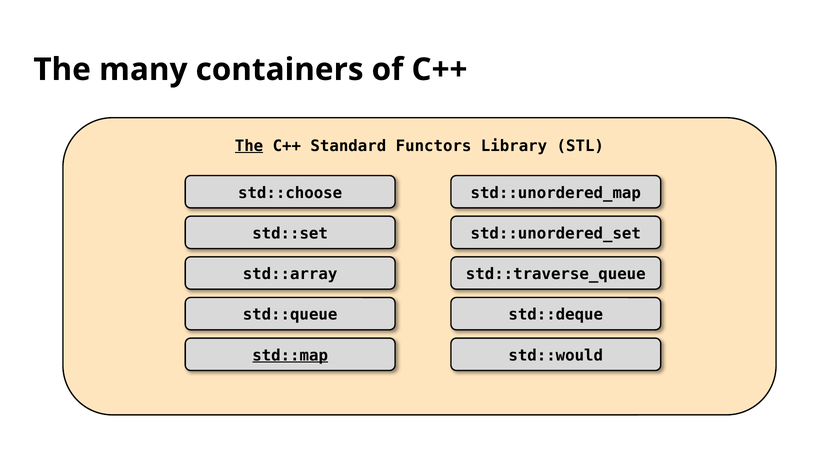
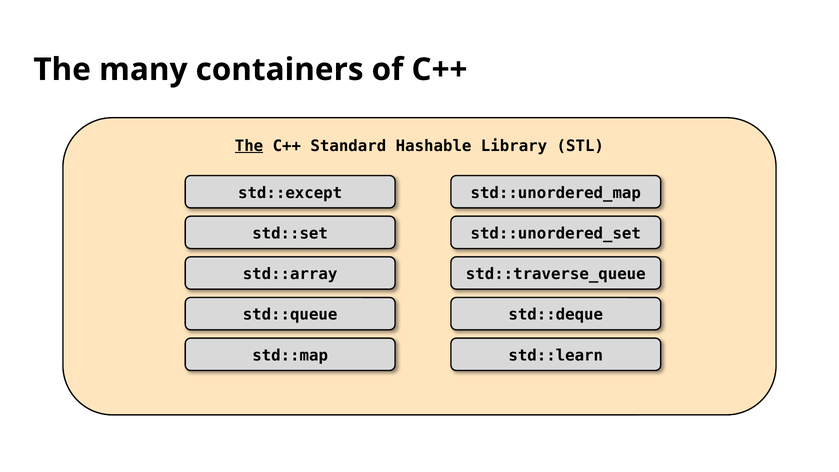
Functors: Functors -> Hashable (434, 146)
std::choose: std::choose -> std::except (290, 193)
std::map underline: present -> none (290, 355)
std::would: std::would -> std::learn (556, 355)
